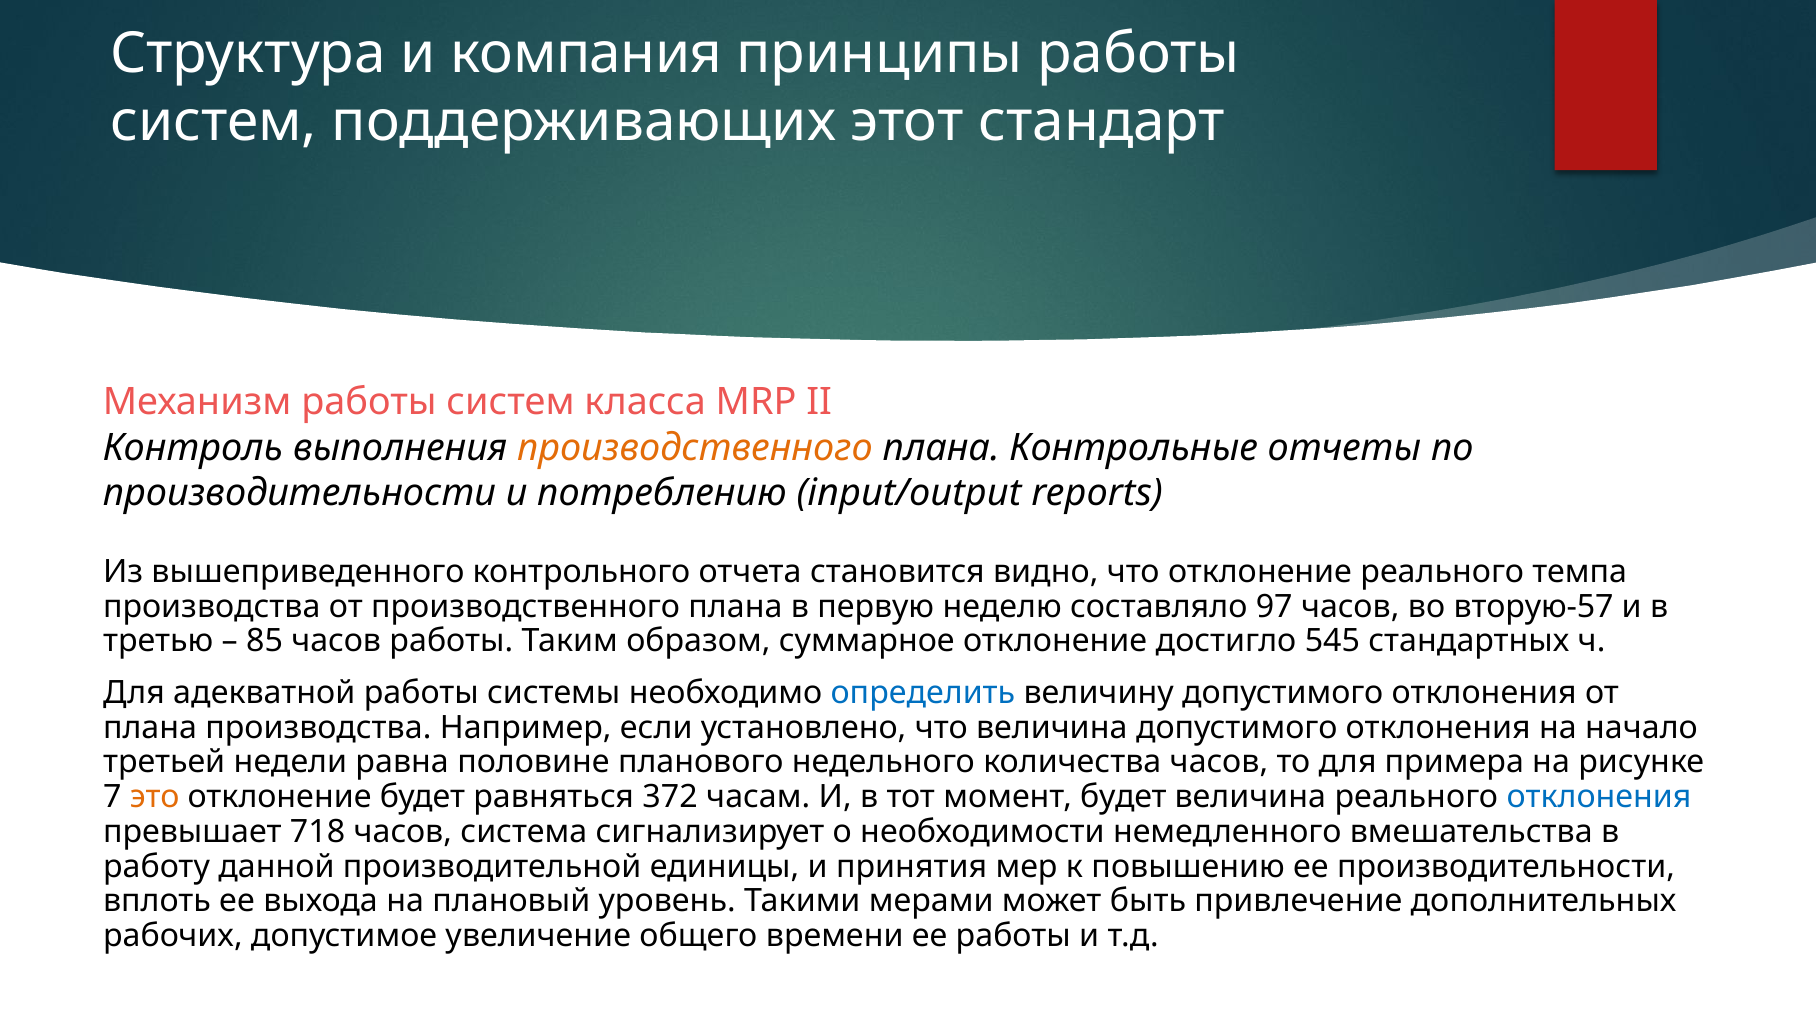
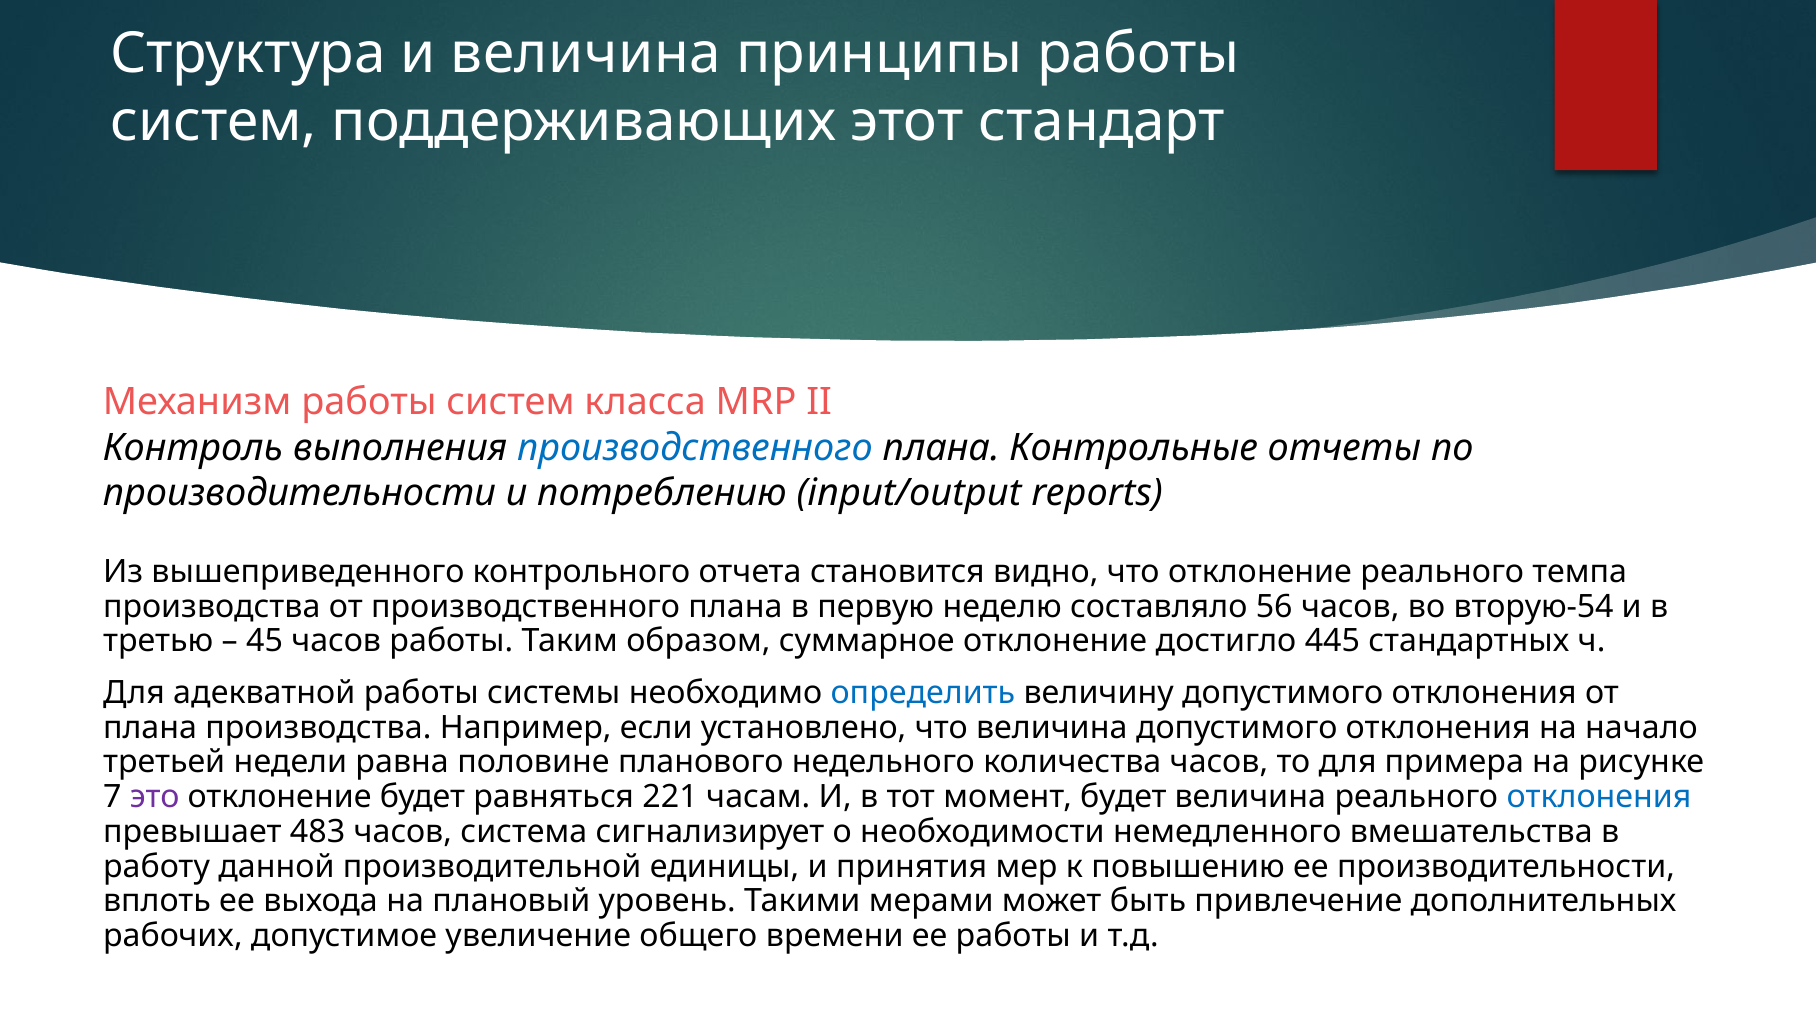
и компания: компания -> величина (586, 54)
производственного colour: orange -> blue (695, 448)
97: 97 -> 56 (1274, 607)
вторую-57: вторую-57 -> вторую-54 (1533, 607)
85: 85 -> 45 (265, 641)
545: 545 -> 445 (1332, 641)
это colour: orange -> purple (155, 797)
372: 372 -> 221 (670, 797)
718: 718 -> 483 (318, 832)
